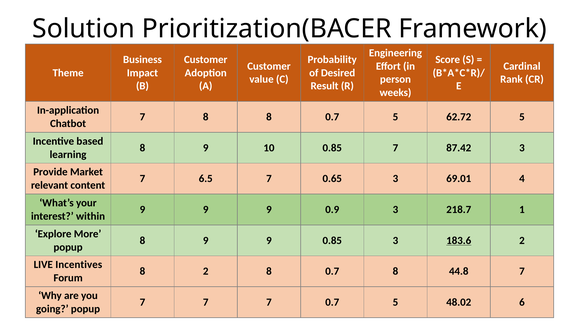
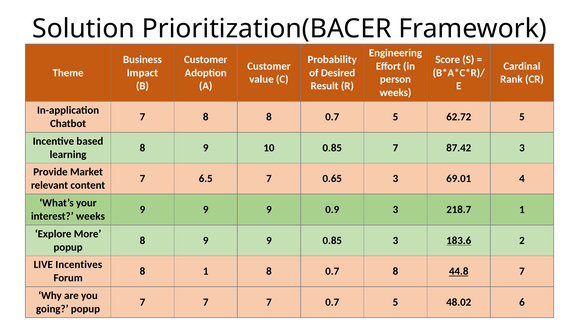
interest within: within -> weeks (90, 216)
8 2: 2 -> 1 (206, 271)
44.8 underline: none -> present (459, 271)
